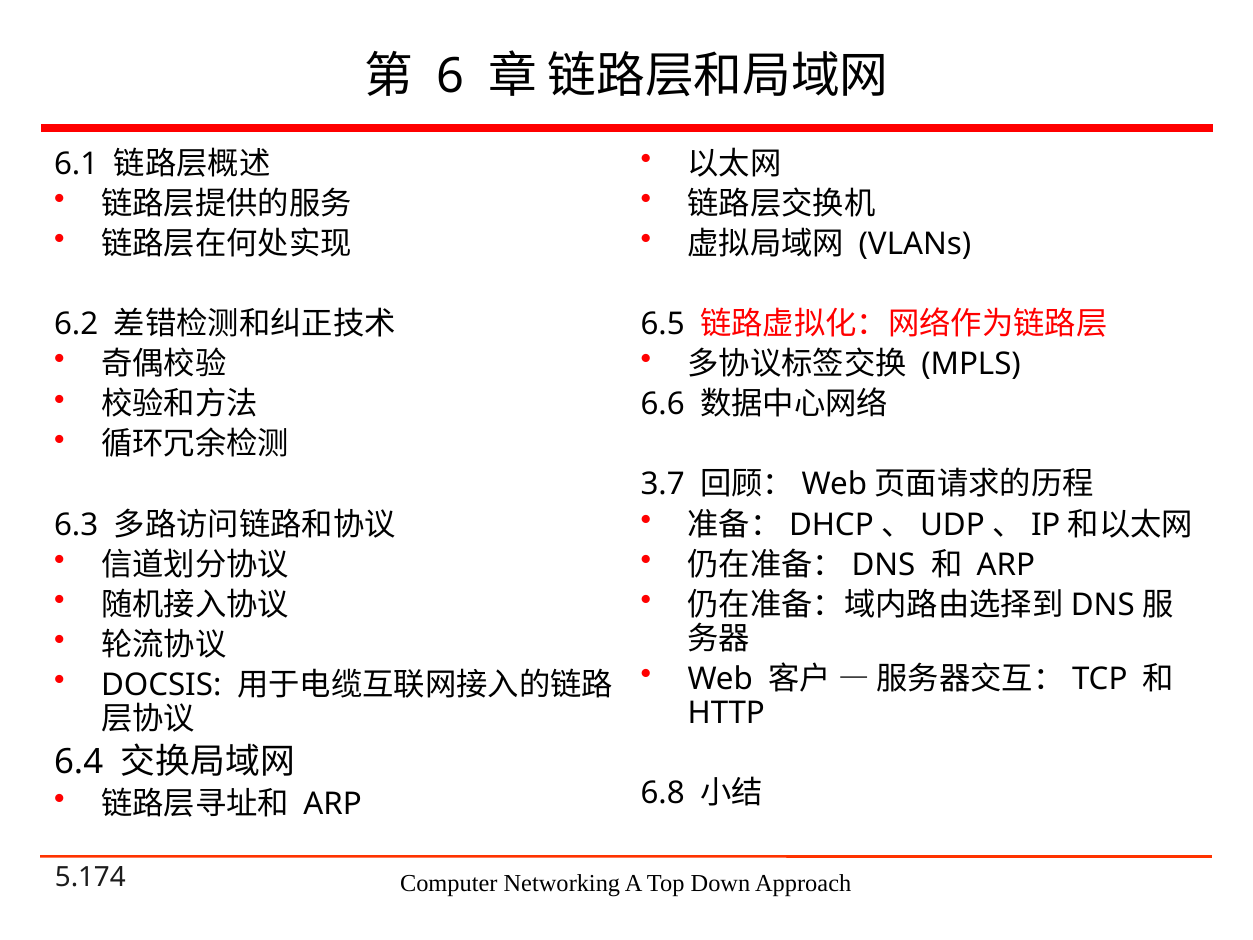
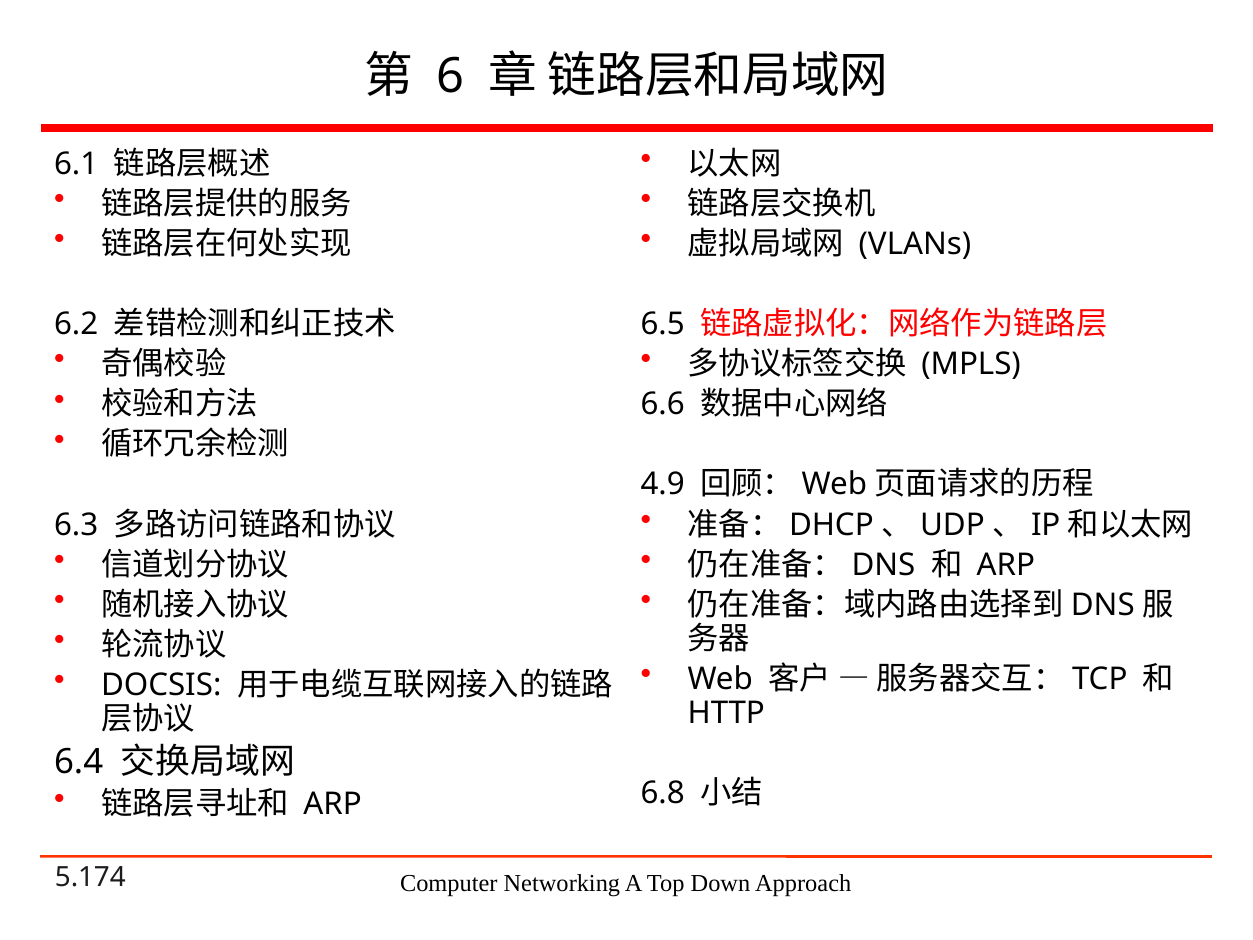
3.7: 3.7 -> 4.9 (663, 484)
